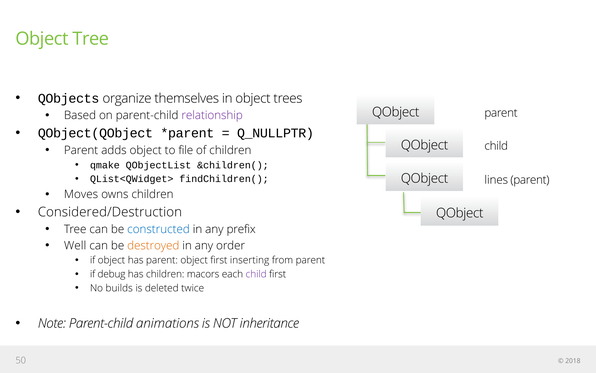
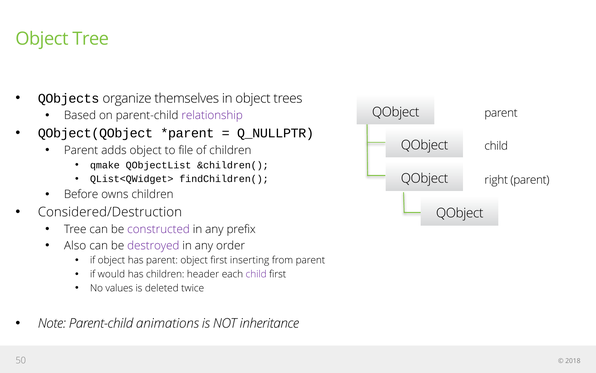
lines: lines -> right (496, 180)
Moves: Moves -> Before (81, 194)
constructed colour: blue -> purple (159, 229)
Well: Well -> Also (75, 245)
destroyed colour: orange -> purple (153, 245)
debug: debug -> would (111, 274)
macors: macors -> header (203, 274)
builds: builds -> values (119, 288)
